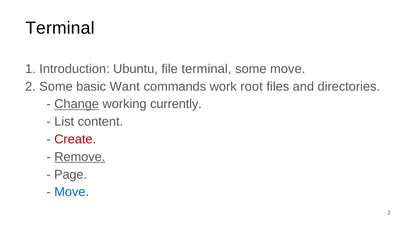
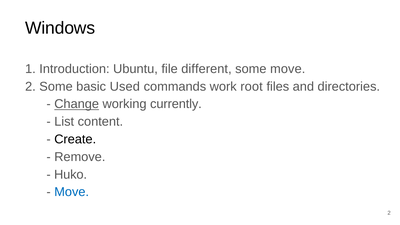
Terminal: Terminal -> Windows (60, 28)
file terminal: terminal -> different (206, 69)
Want: Want -> Used (125, 86)
Create colour: red -> black (75, 139)
Remove underline: present -> none (80, 157)
Page: Page -> Huko (71, 175)
